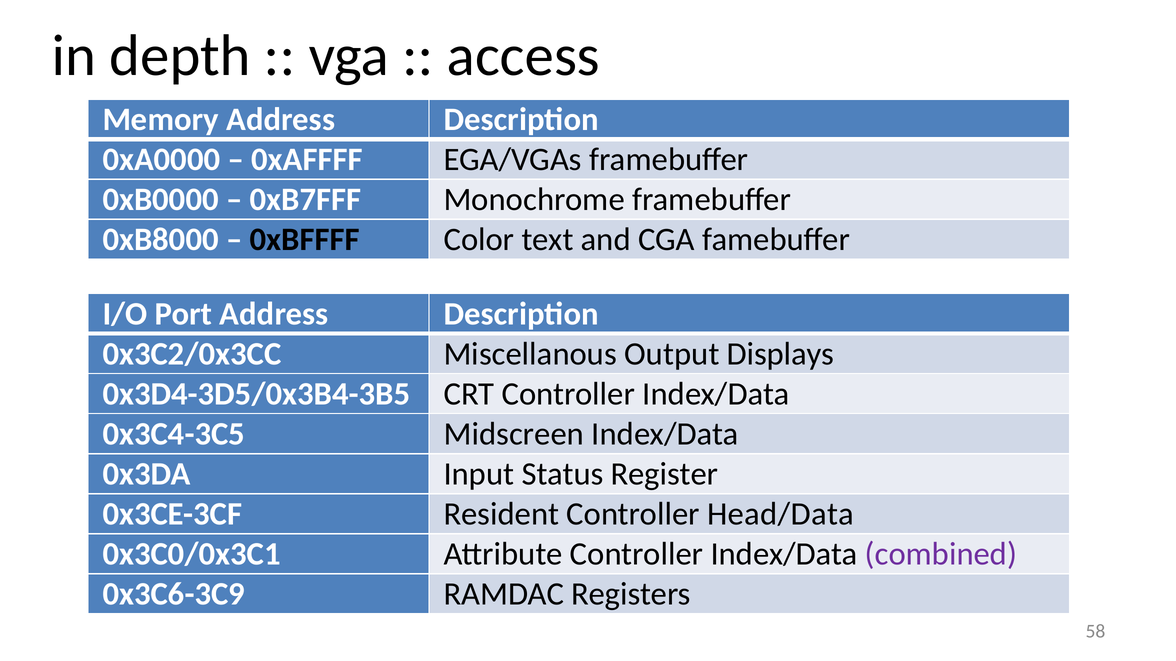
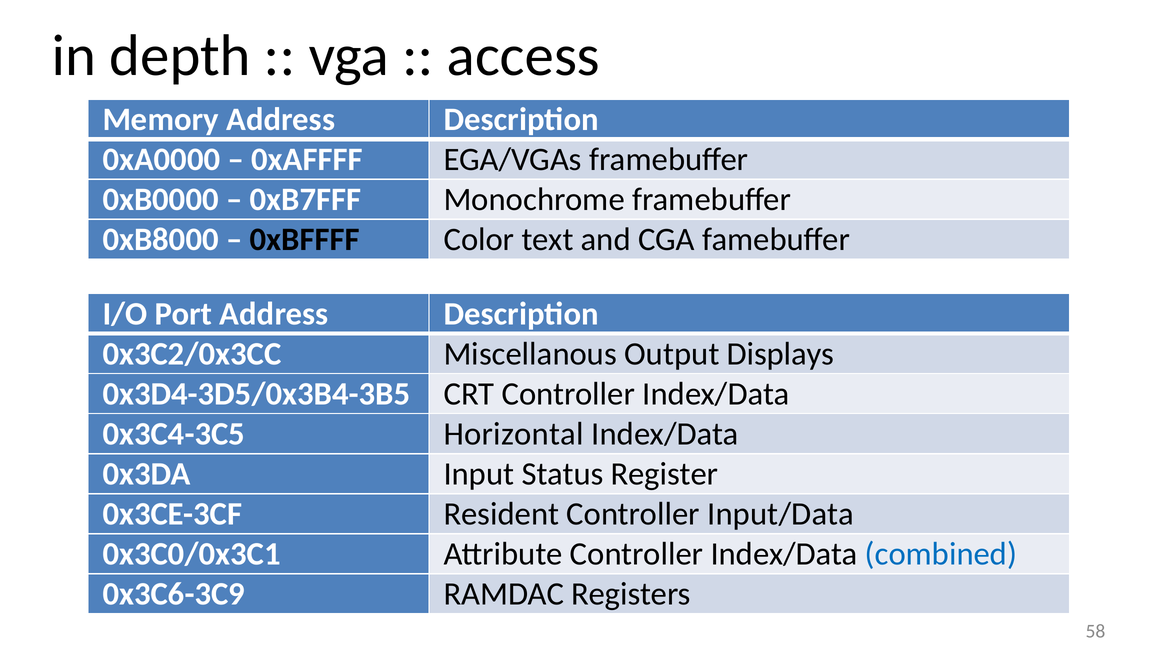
Midscreen: Midscreen -> Horizontal (514, 434)
Head/Data: Head/Data -> Input/Data (781, 514)
combined colour: purple -> blue (941, 554)
